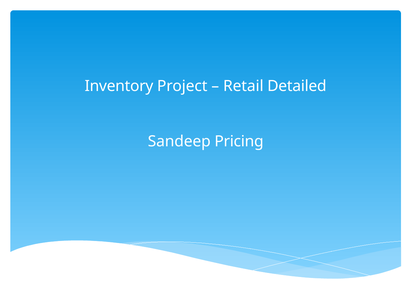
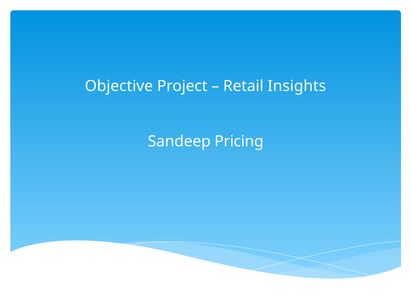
Inventory: Inventory -> Objective (119, 86)
Detailed: Detailed -> Insights (297, 86)
